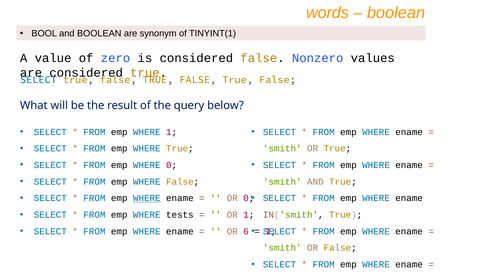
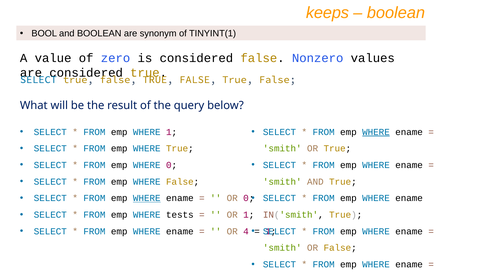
words: words -> keeps (327, 13)
WHERE underline: none -> present (376, 132)
6: 6 -> 4 (246, 231)
